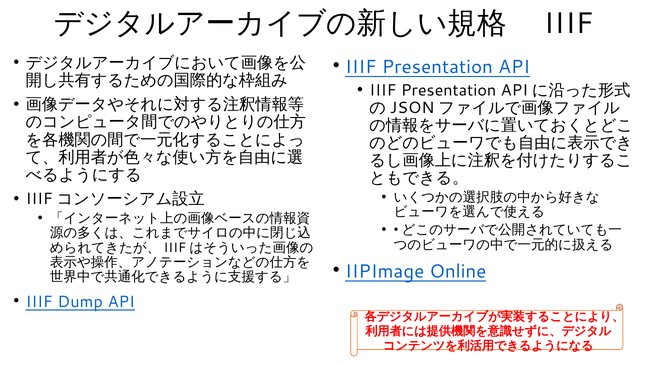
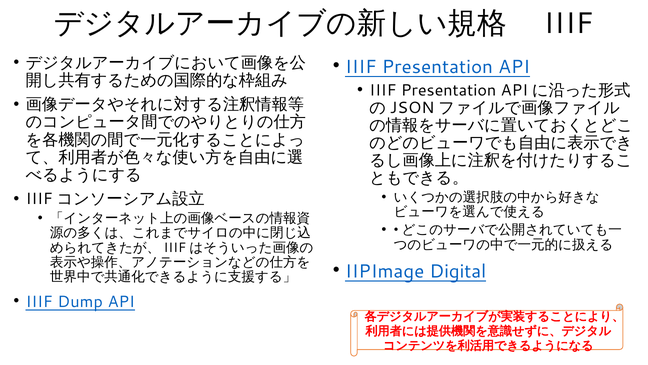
Online: Online -> Digital (458, 271)
